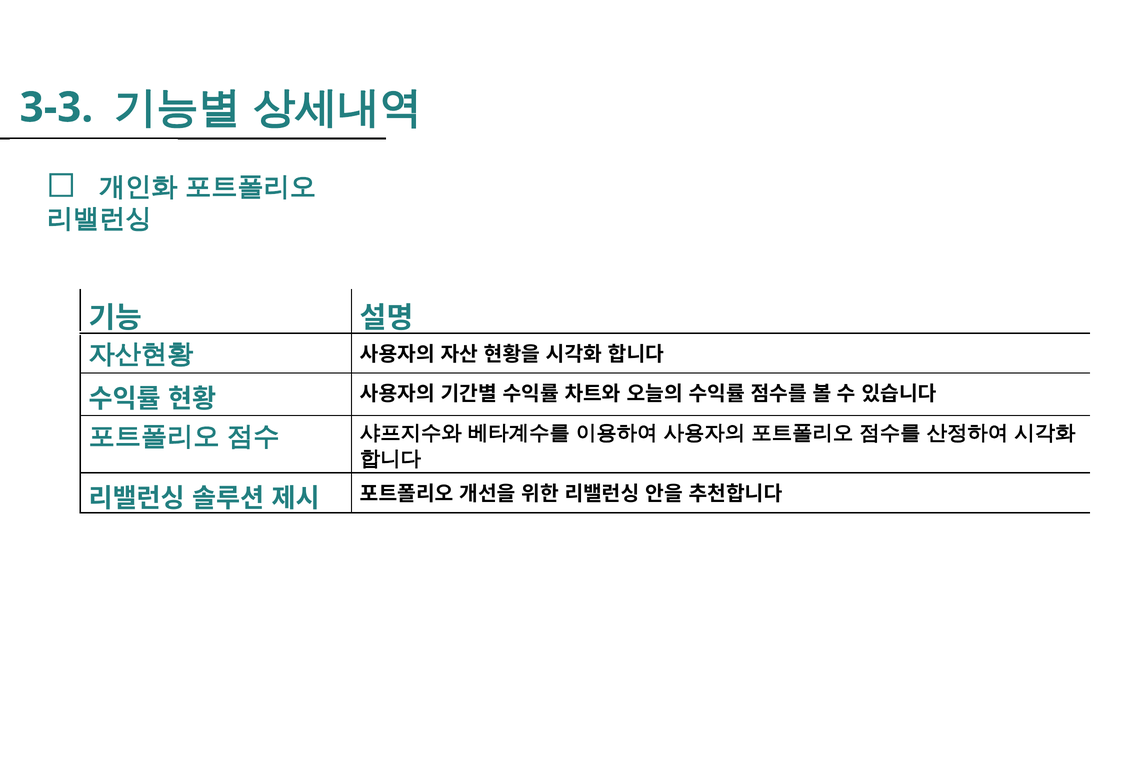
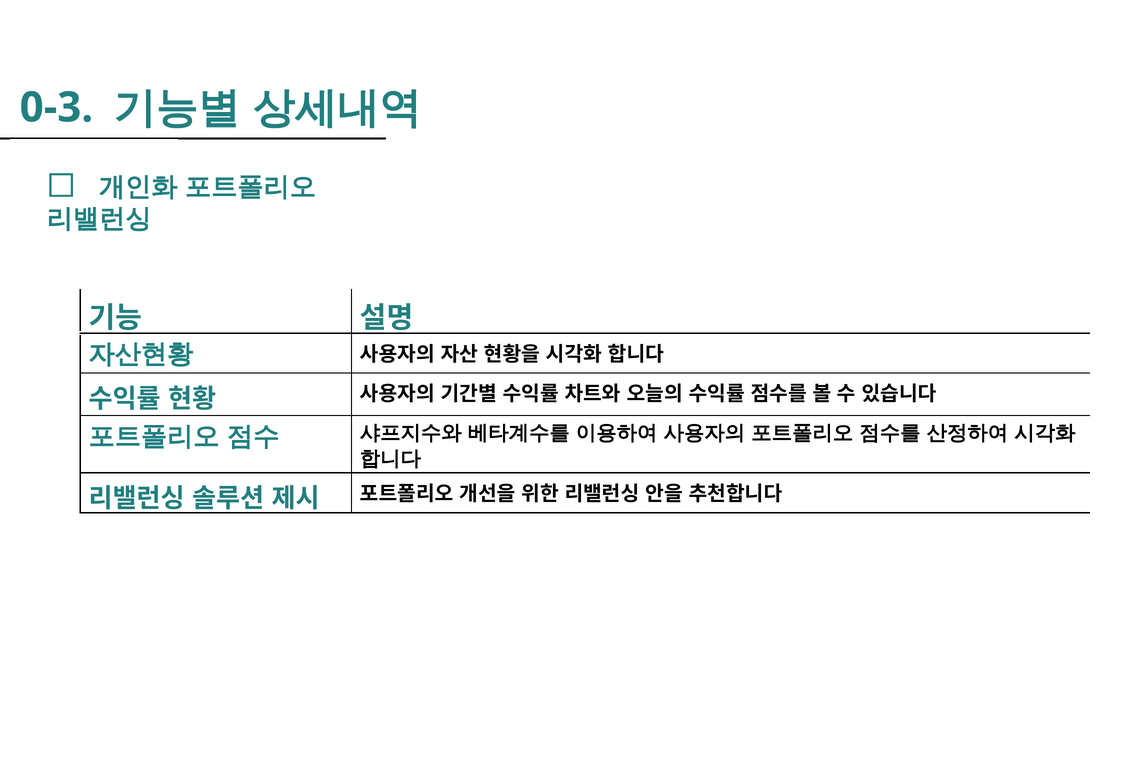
3-3: 3-3 -> 0-3 (56, 108)
